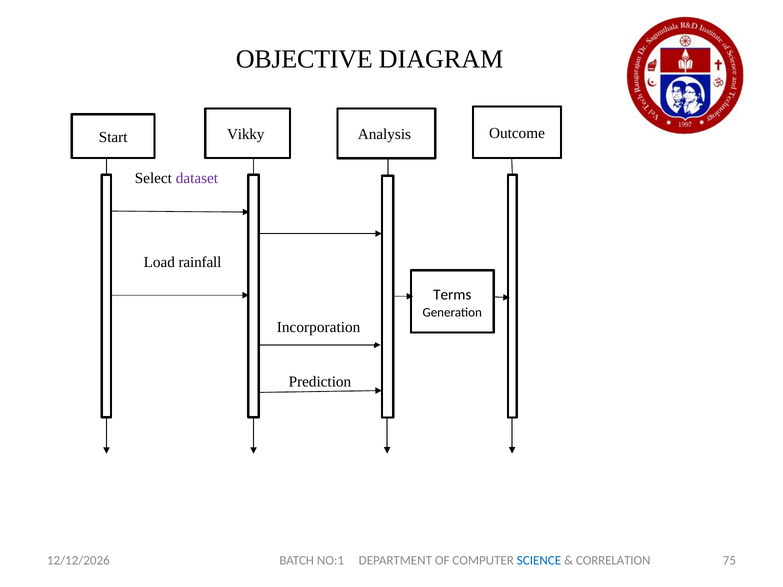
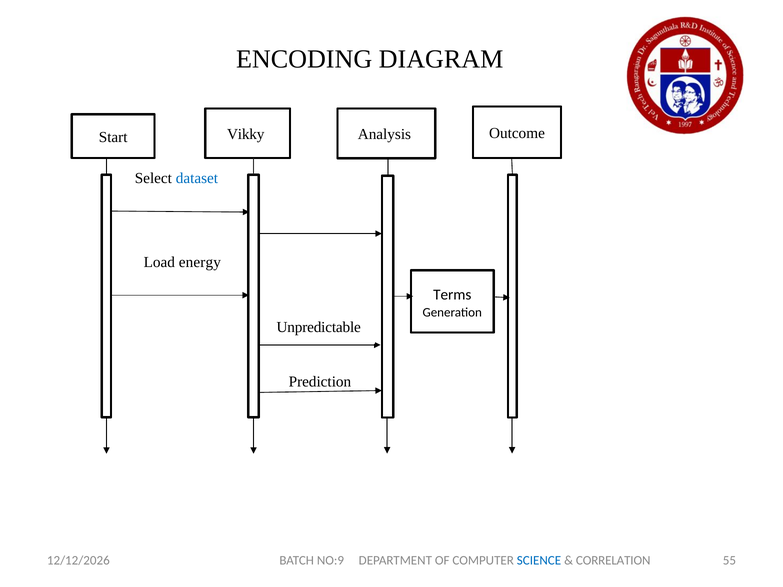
OBJECTIVE: OBJECTIVE -> ENCODING (304, 59)
dataset colour: purple -> blue (197, 178)
rainfall: rainfall -> energy (200, 262)
Incorporation: Incorporation -> Unpredictable (319, 327)
75: 75 -> 55 (729, 561)
NO:1: NO:1 -> NO:9 (330, 561)
